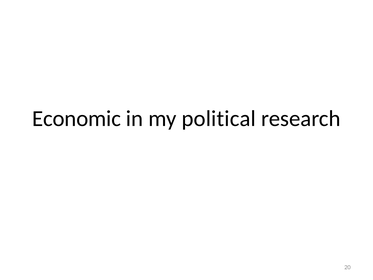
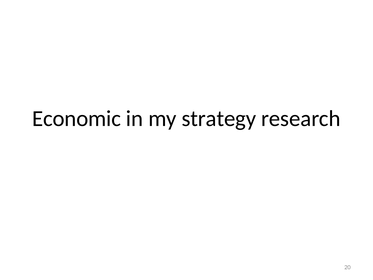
political: political -> strategy (219, 118)
